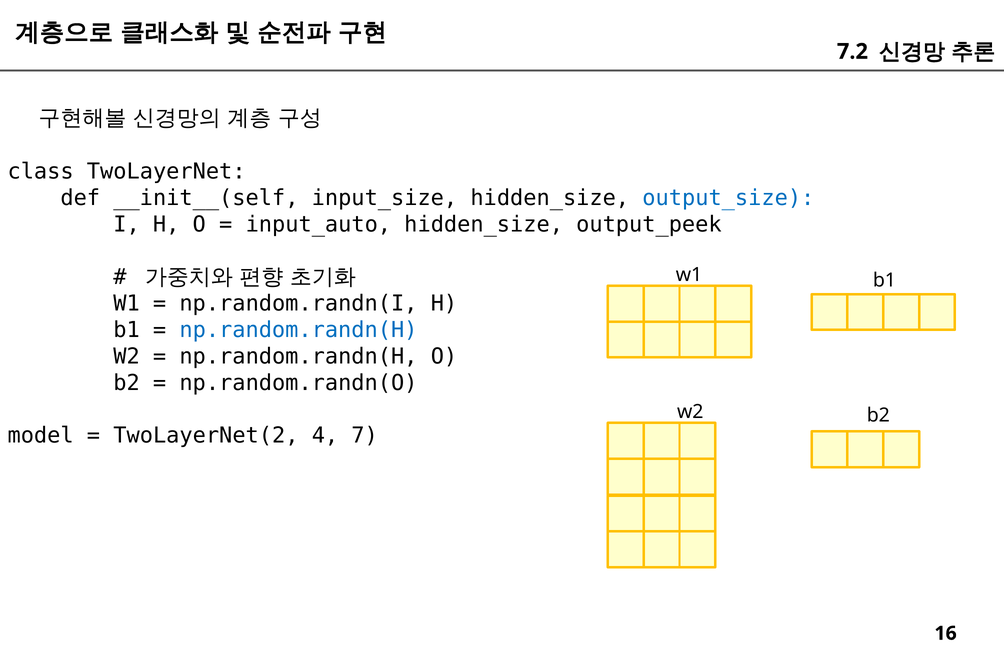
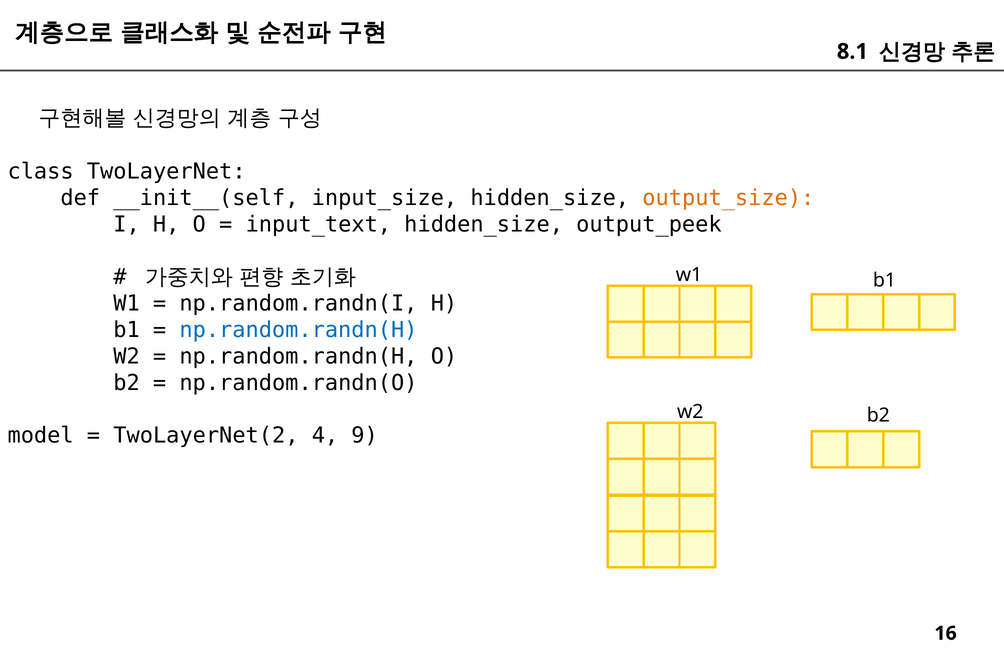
7.2: 7.2 -> 8.1 (852, 51)
output_size colour: blue -> orange (728, 198)
input_auto: input_auto -> input_text (318, 224)
7: 7 -> 9 (365, 435)
